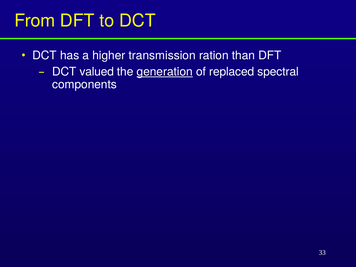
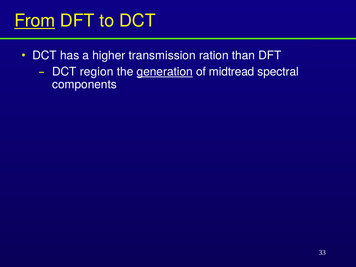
From underline: none -> present (35, 21)
valued: valued -> region (97, 72)
replaced: replaced -> midtread (232, 72)
